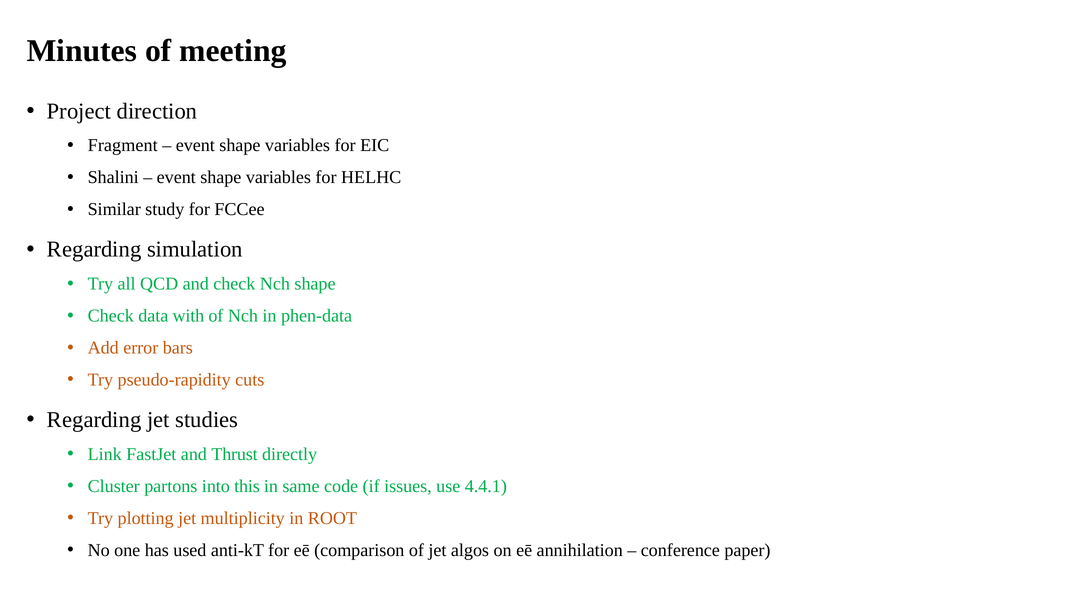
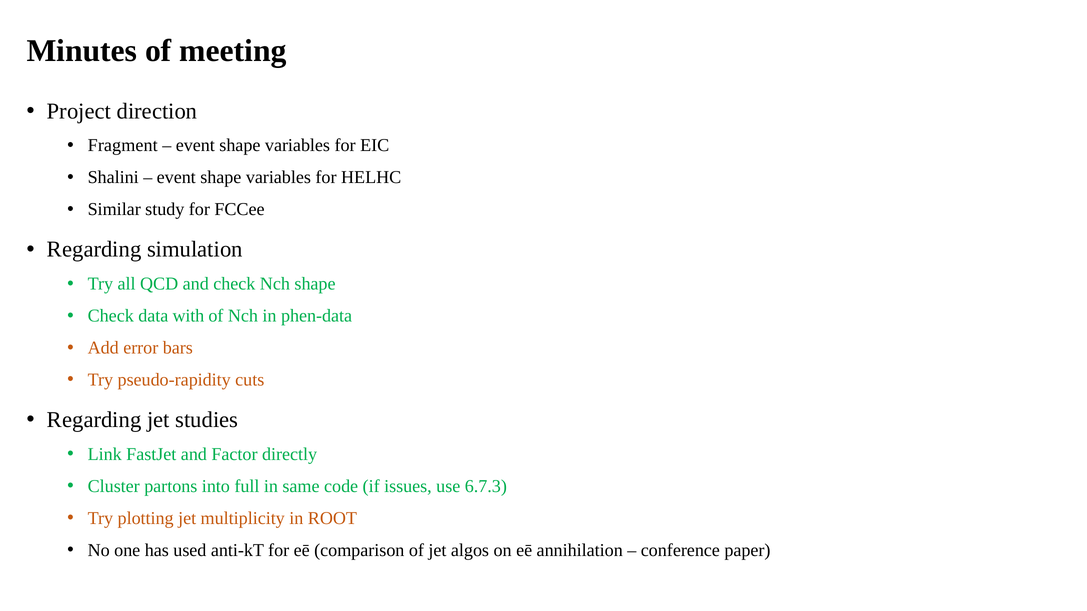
Thrust: Thrust -> Factor (234, 455)
this: this -> full (247, 487)
4.4.1: 4.4.1 -> 6.7.3 (486, 487)
